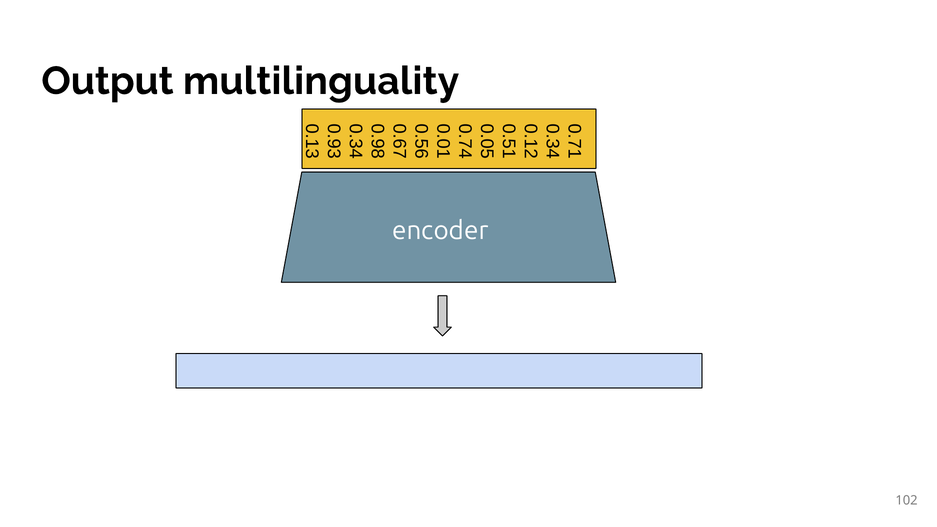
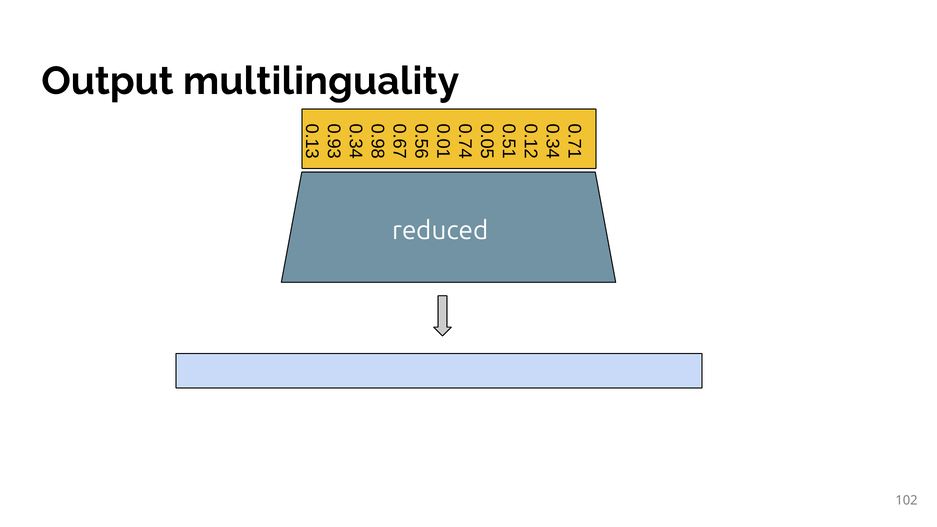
encoder: encoder -> reduced (440, 231)
